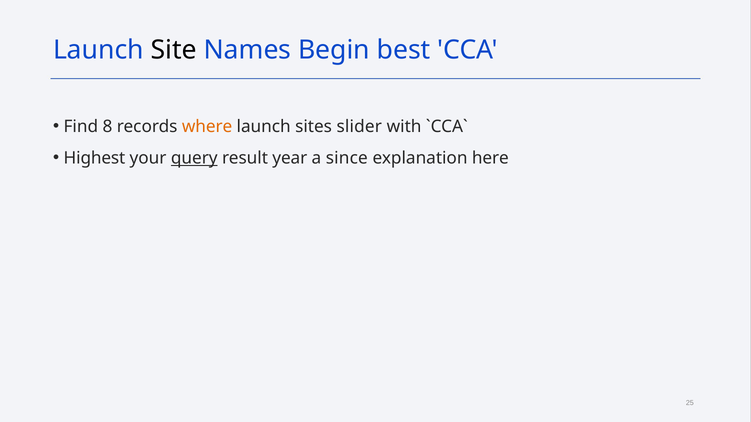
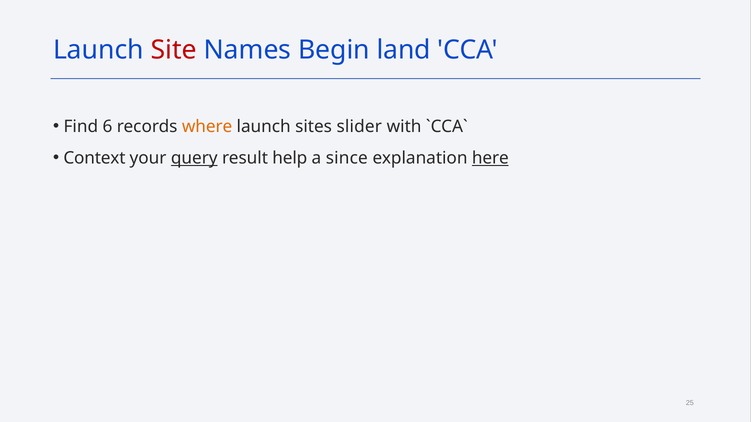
Site colour: black -> red (174, 50)
best: best -> land (404, 50)
8: 8 -> 6 (107, 127)
Highest: Highest -> Context (94, 158)
year: year -> help (290, 158)
here underline: none -> present (490, 158)
